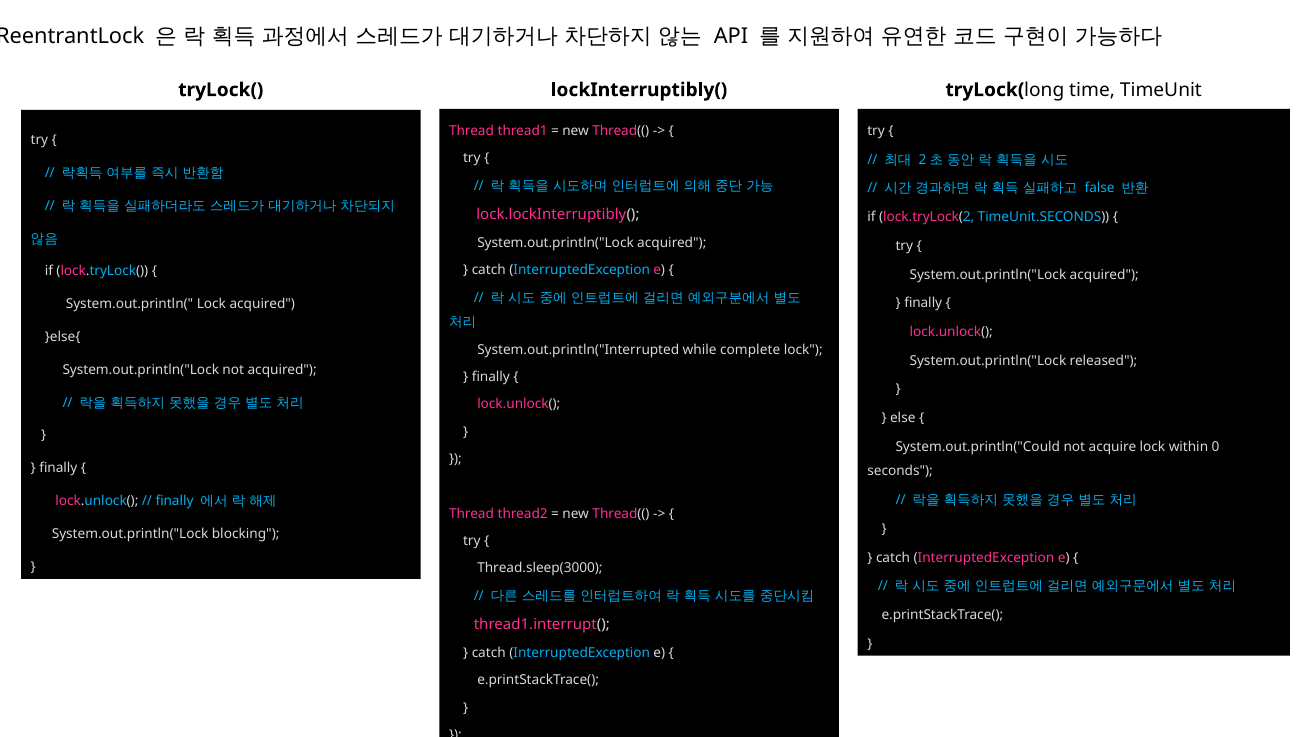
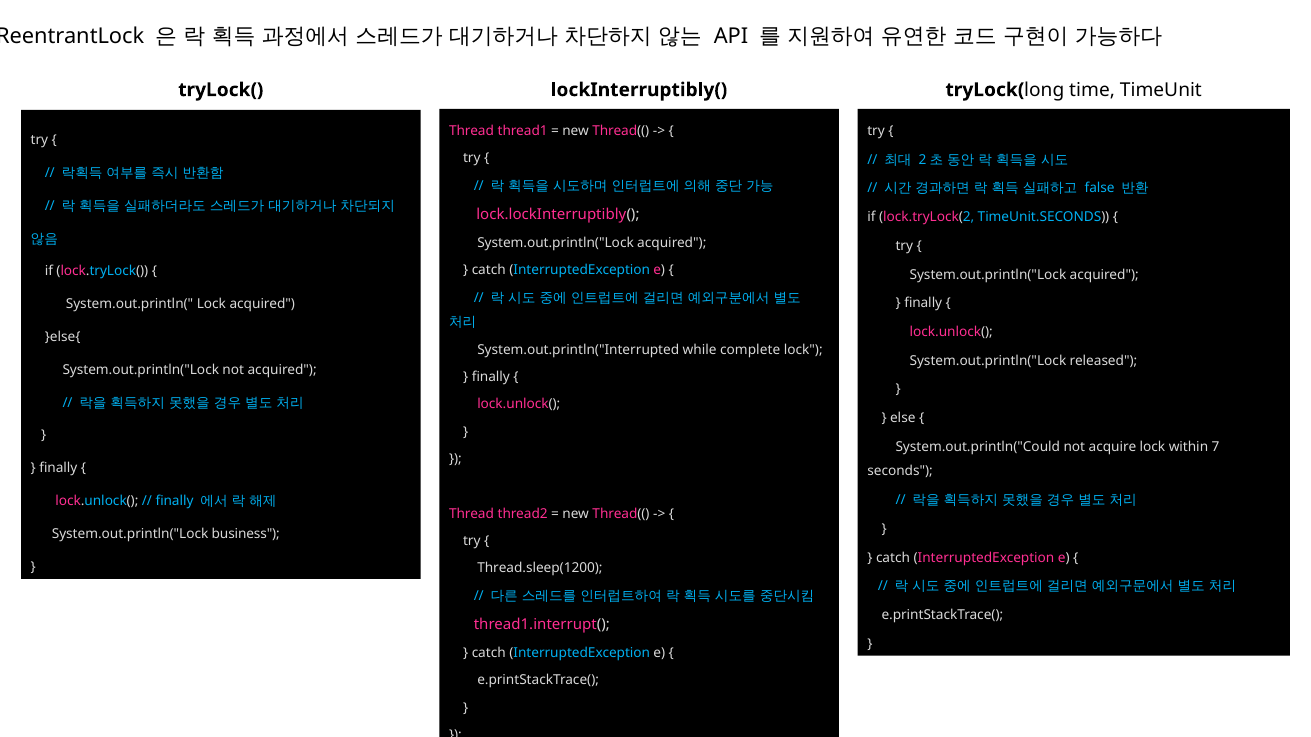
0: 0 -> 7 (1216, 447)
blocking: blocking -> business (246, 534)
Thread.sleep(3000: Thread.sleep(3000 -> Thread.sleep(1200 (540, 569)
